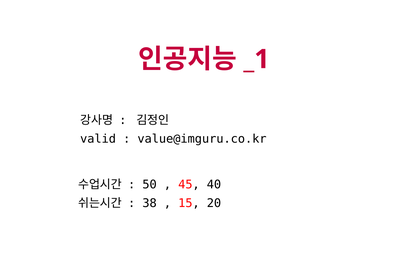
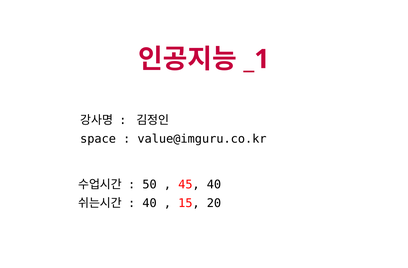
valid: valid -> space (98, 139)
38: 38 -> 40 (150, 203)
